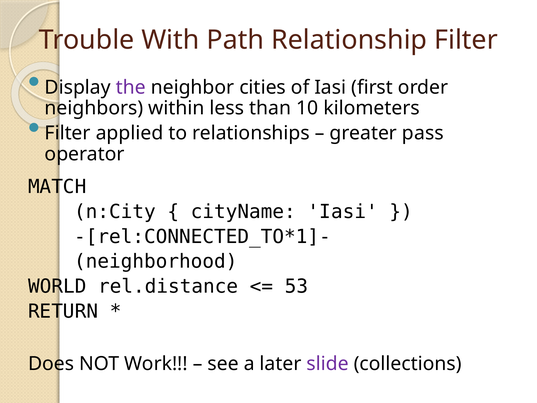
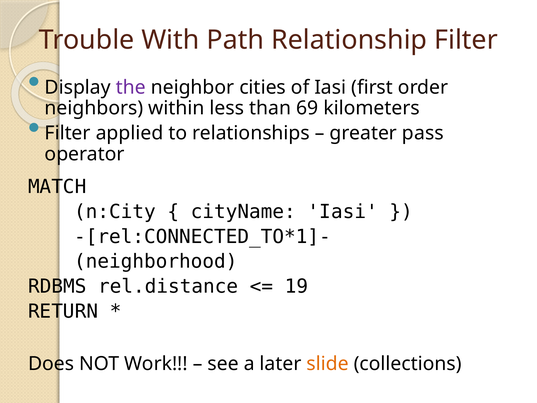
10: 10 -> 69 (307, 108)
WORLD: WORLD -> RDBMS (57, 286)
53: 53 -> 19 (297, 286)
slide colour: purple -> orange (328, 364)
